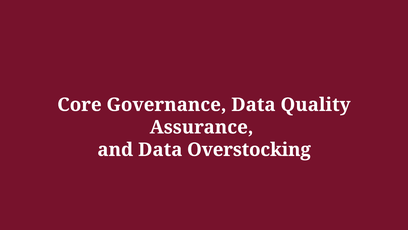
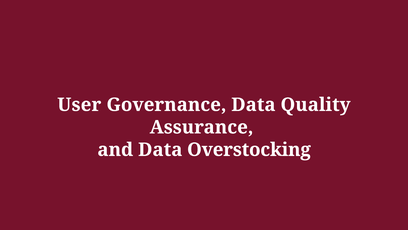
Core: Core -> User (79, 105)
